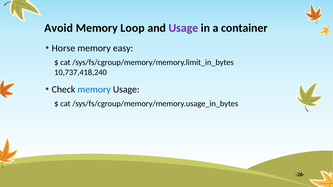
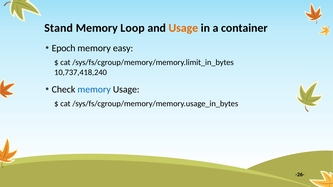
Avoid: Avoid -> Stand (59, 28)
Usage colour: purple -> orange (183, 28)
Horse: Horse -> Epoch (64, 48)
